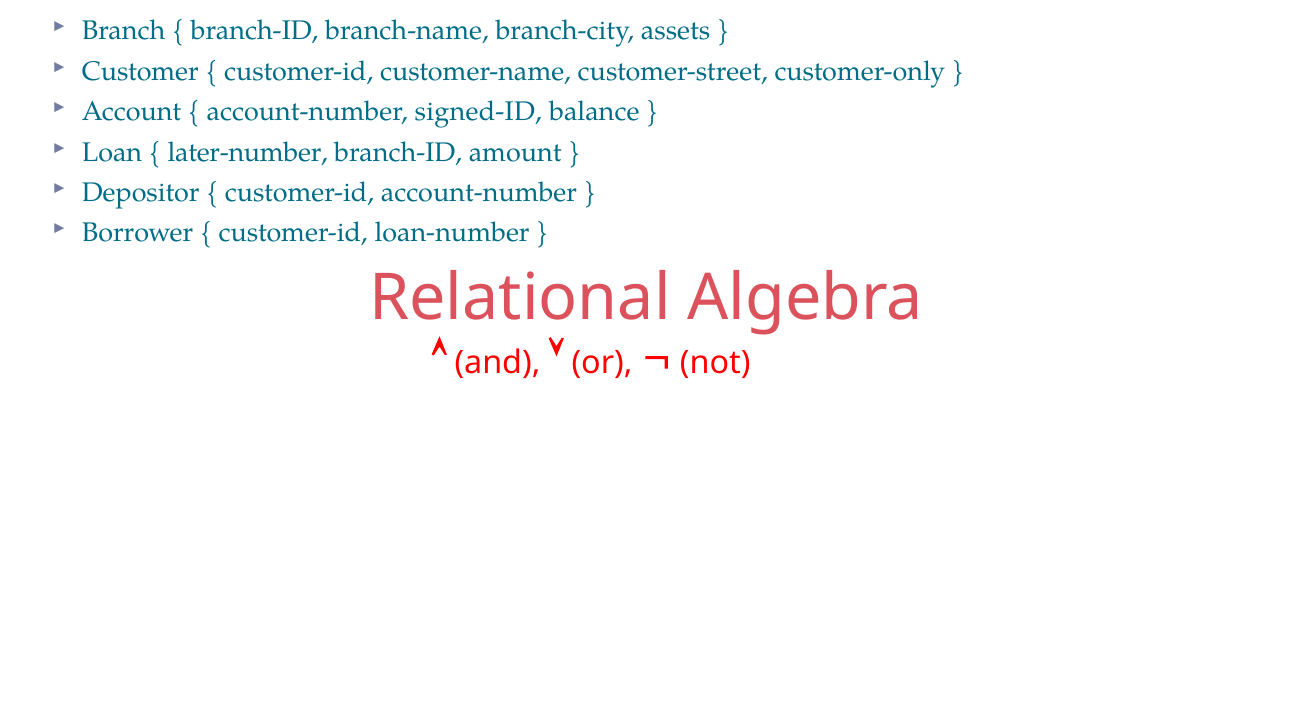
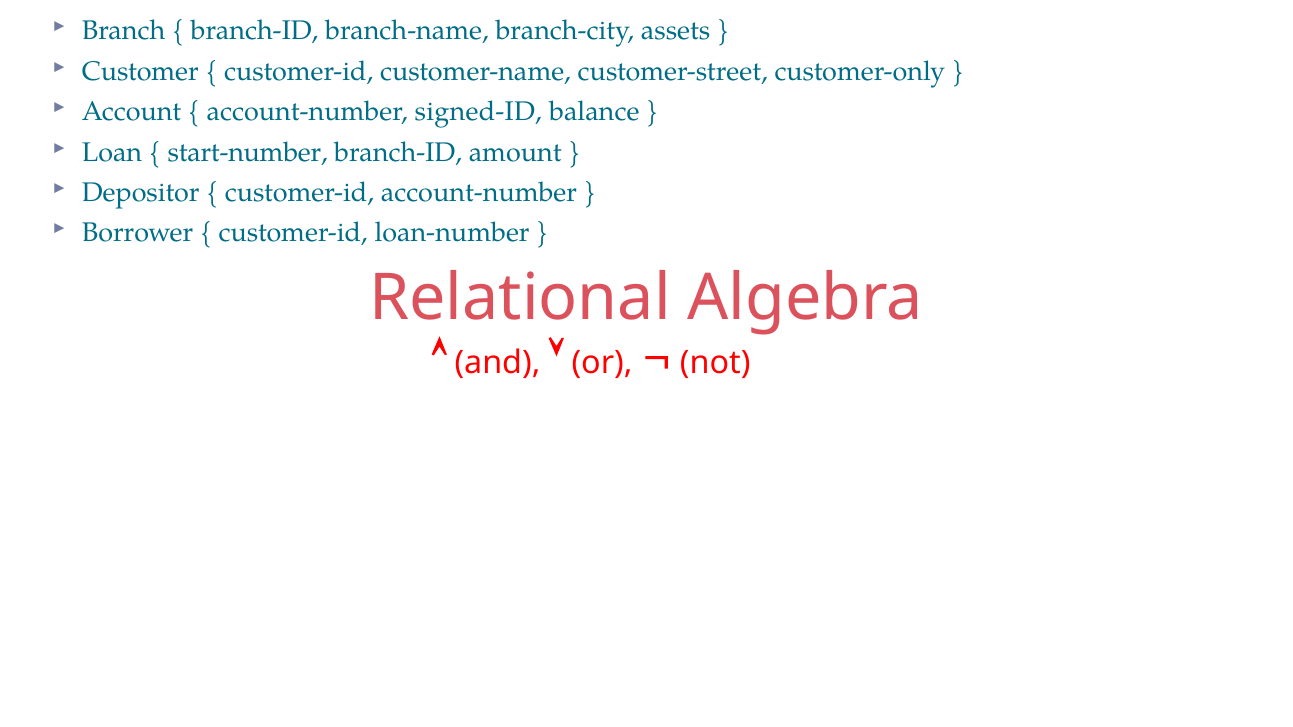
later-number: later-number -> start-number (248, 152)
